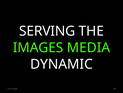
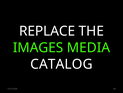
SERVING: SERVING -> REPLACE (47, 31)
DYNAMIC: DYNAMIC -> CATALOG (61, 64)
